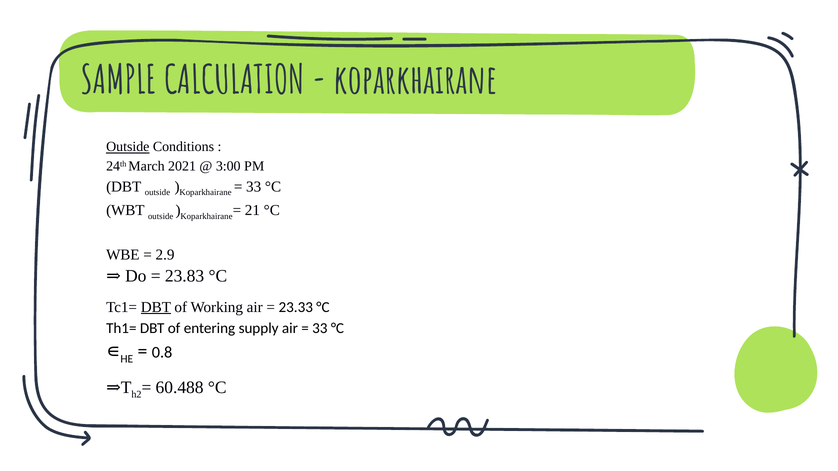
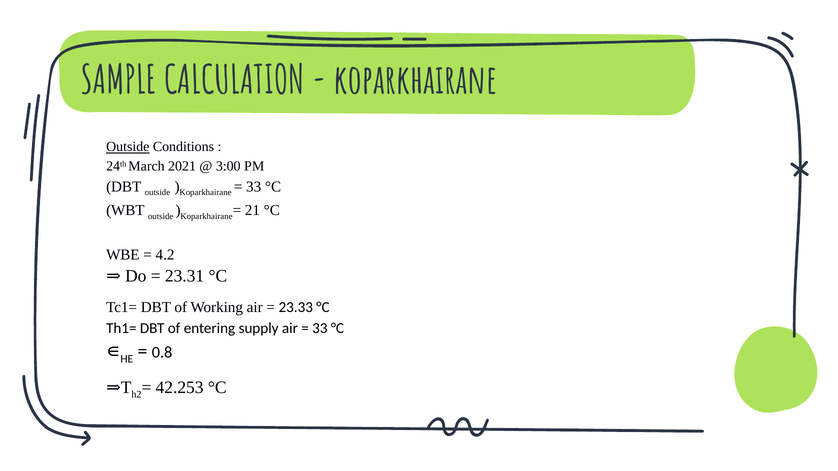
2.9: 2.9 -> 4.2 (165, 255)
23.83: 23.83 -> 23.31 (185, 276)
DBT underline: present -> none (156, 307)
60.488: 60.488 -> 42.253 (180, 388)
